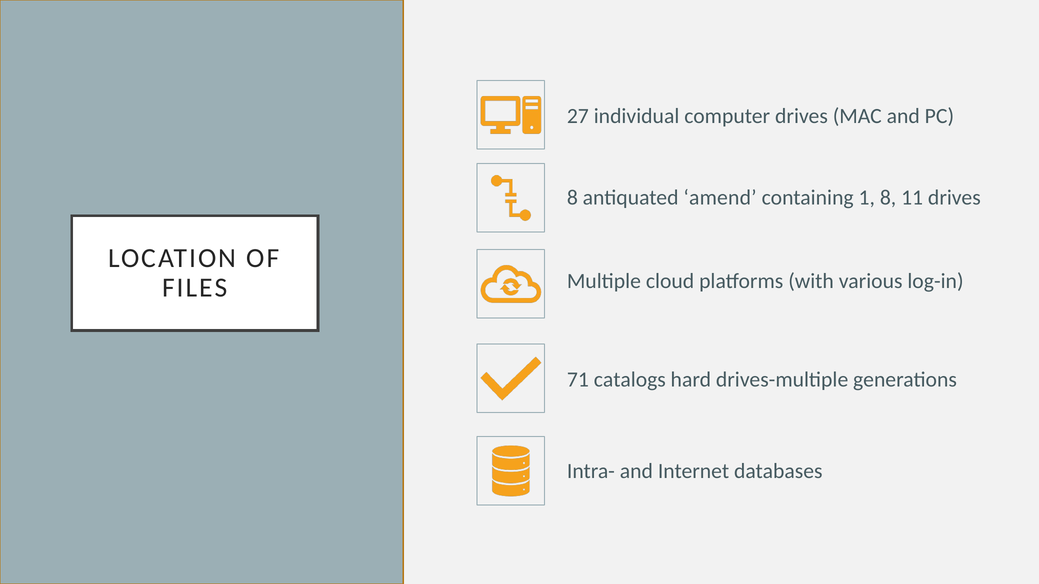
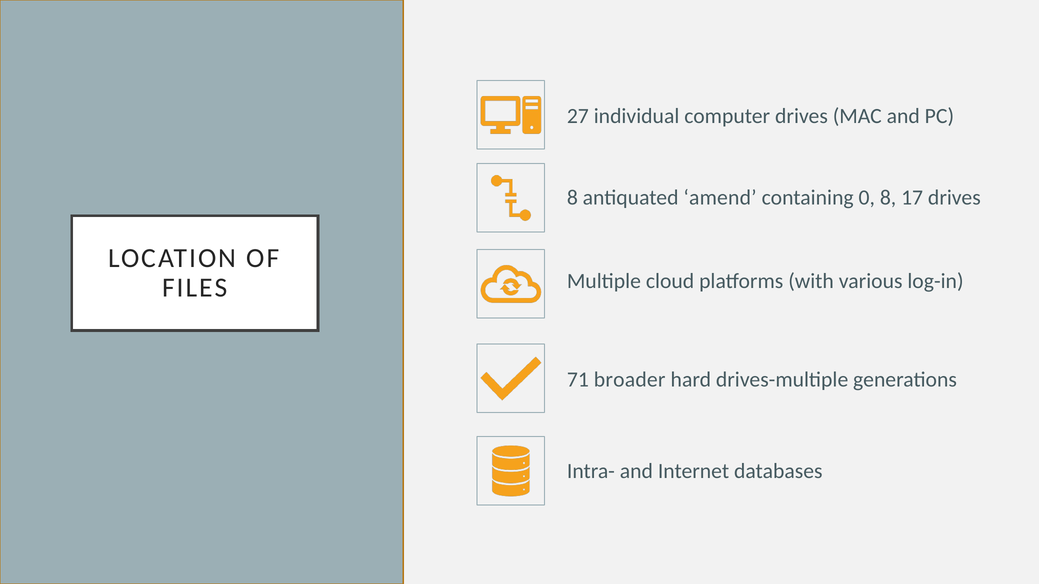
1: 1 -> 0 (867, 198)
11: 11 -> 17 (912, 198)
catalogs: catalogs -> broader (630, 380)
